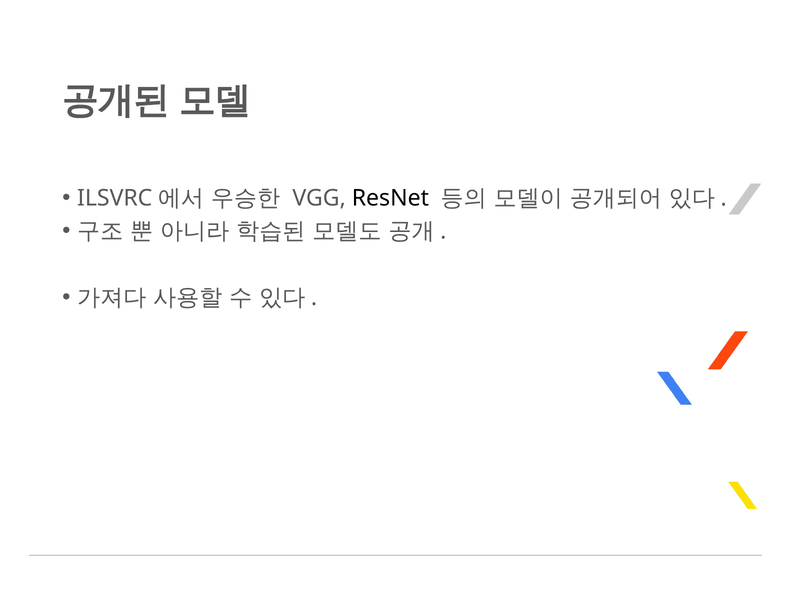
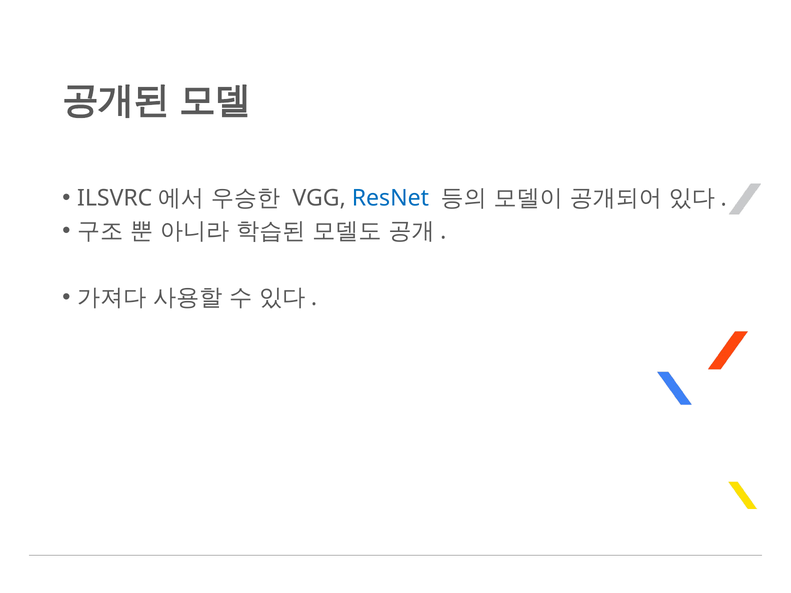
ResNet colour: black -> blue (390, 198)
